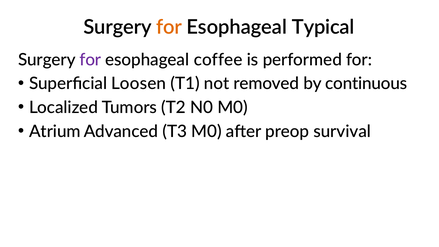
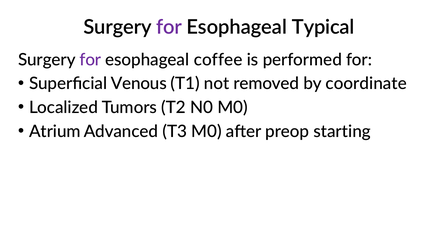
for colour: orange -> purple (169, 27)
Loosen: Loosen -> Venous (139, 84)
continuous: continuous -> coordinate (366, 84)
survival: survival -> starting (342, 132)
